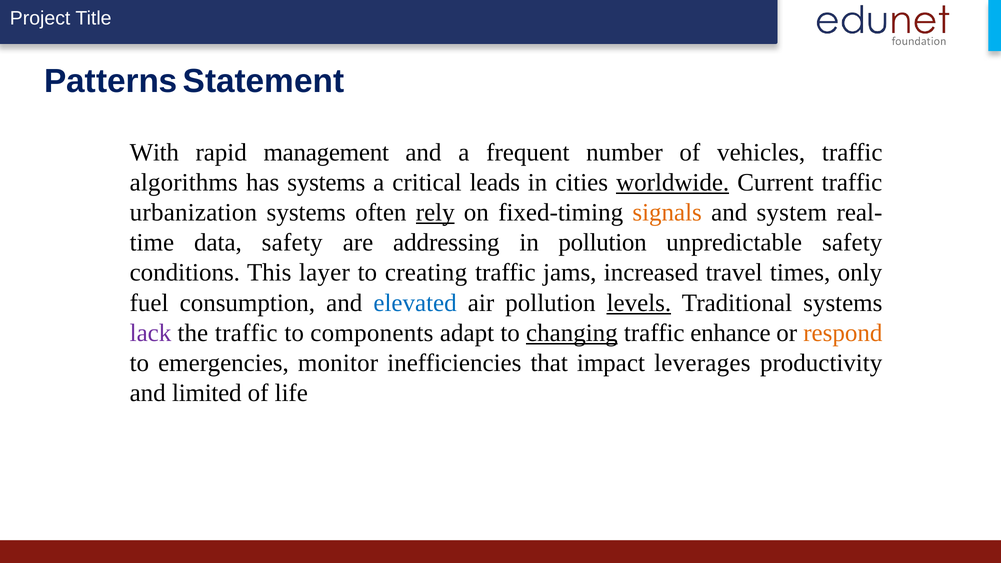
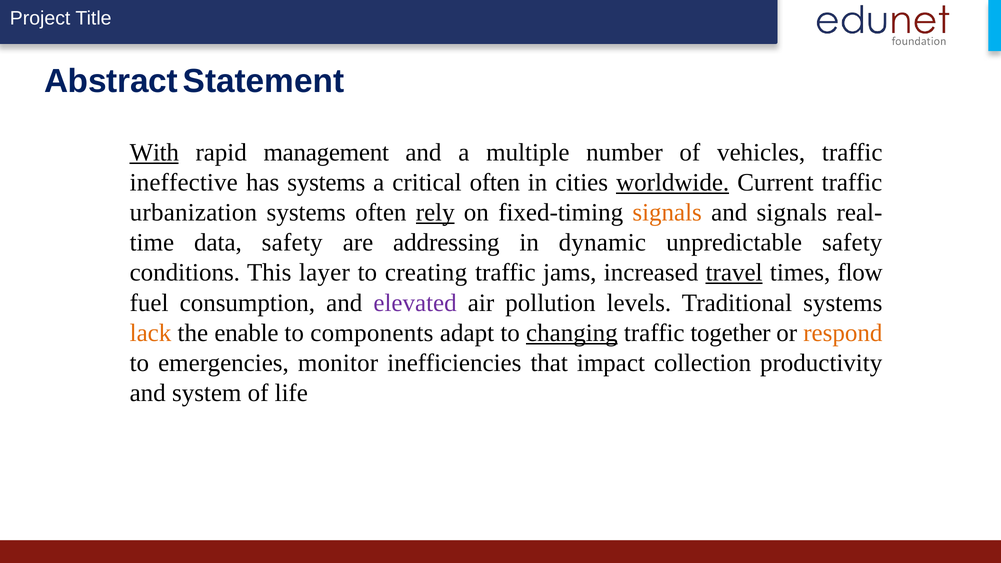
Patterns: Patterns -> Abstract (111, 81)
With underline: none -> present (154, 153)
frequent: frequent -> multiple (528, 153)
algorithms: algorithms -> ineffective (184, 183)
critical leads: leads -> often (495, 183)
and system: system -> signals (792, 213)
in pollution: pollution -> dynamic (602, 243)
travel underline: none -> present (734, 273)
only: only -> flow (860, 273)
elevated colour: blue -> purple (415, 303)
levels underline: present -> none (639, 303)
lack colour: purple -> orange (151, 333)
the traffic: traffic -> enable (246, 333)
enhance: enhance -> together (730, 333)
leverages: leverages -> collection (703, 363)
limited: limited -> system (207, 393)
